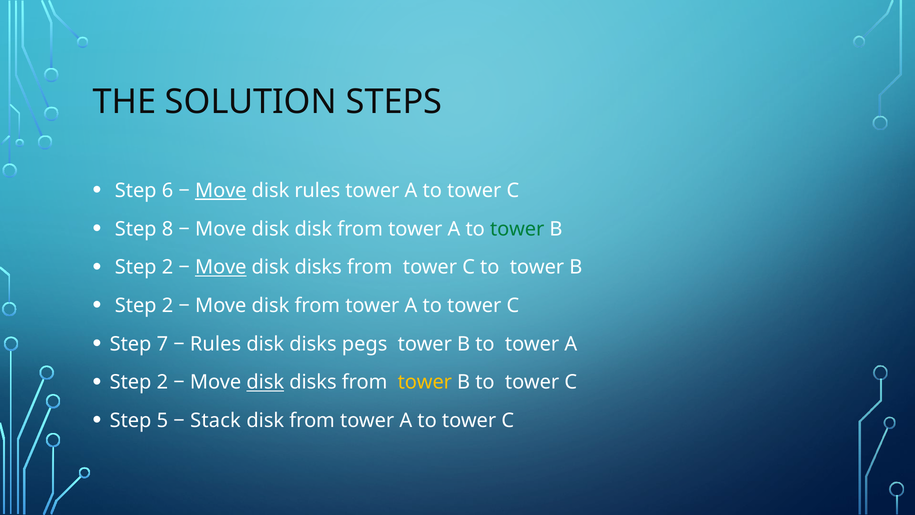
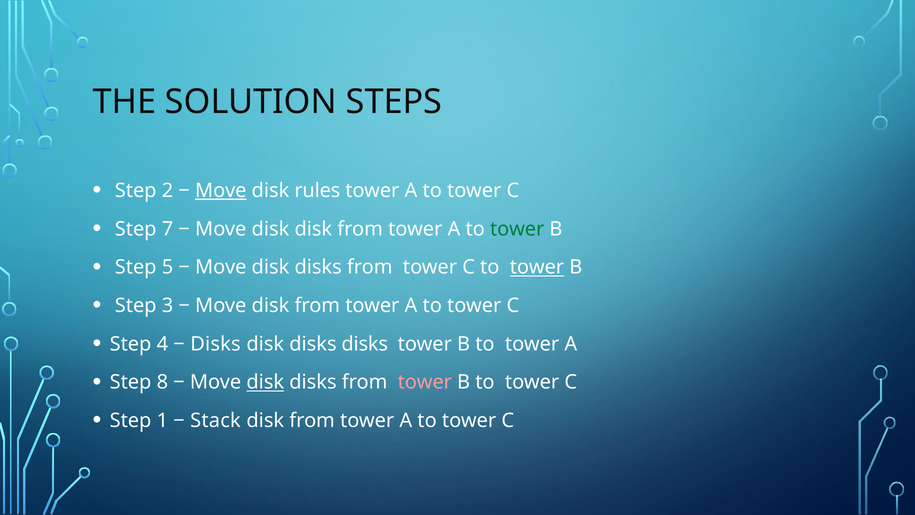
6: 6 -> 2 (168, 190)
8: 8 -> 7 (168, 229)
2: 2 -> 5 (168, 267)
Move underline: present -> none (221, 267)
tower underline: none -> present (537, 267)
2: 2 -> 3 (168, 305)
7: 7 -> 4 (162, 344)
Rules: Rules -> Disks (215, 344)
disks pegs: pegs -> disks (365, 344)
2: 2 -> 8 (162, 382)
tower colour: yellow -> pink (425, 382)
5: 5 -> 1 (162, 420)
